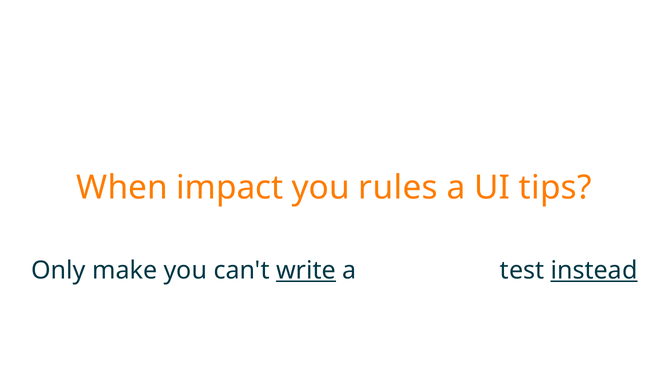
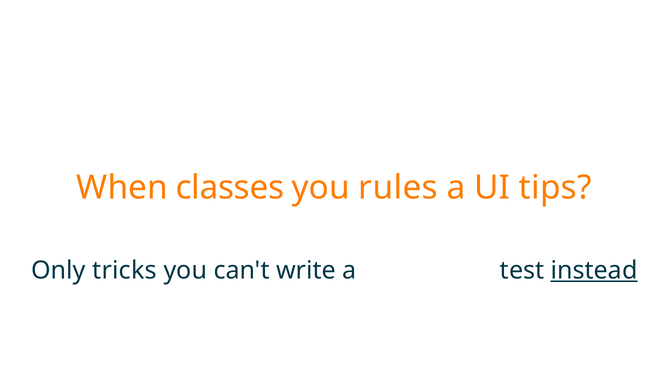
impact: impact -> classes (230, 188)
make: make -> tricks (125, 270)
write underline: present -> none (306, 270)
